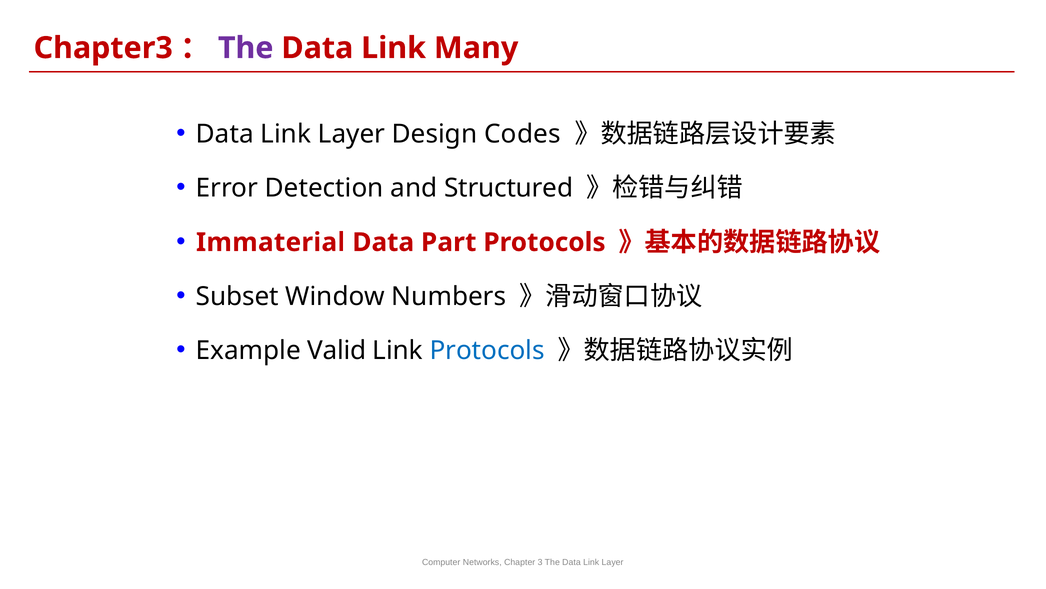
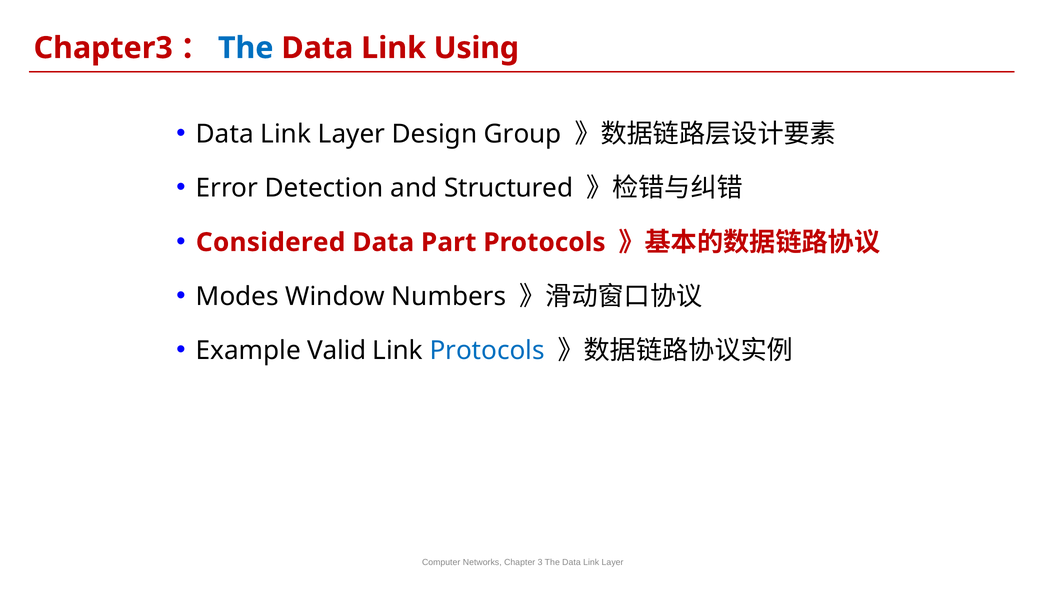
The colour: purple -> blue (246, 48)
Many: Many -> Using (476, 48)
Codes: Codes -> Group (523, 134)
Immaterial: Immaterial -> Considered (271, 242)
Subset: Subset -> Modes (237, 296)
